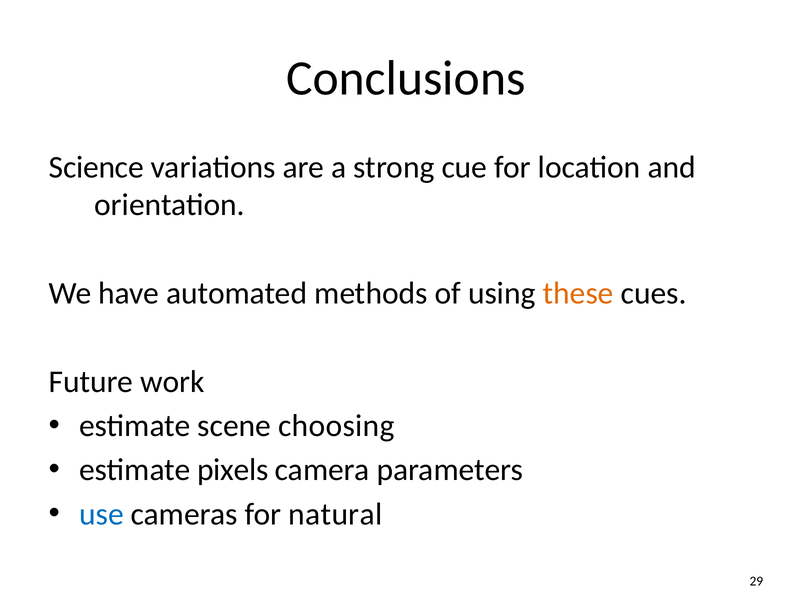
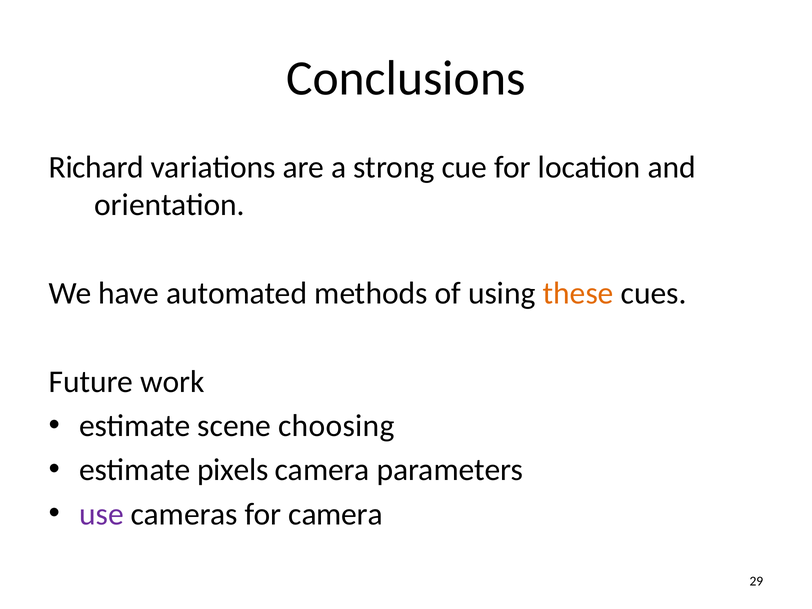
Science: Science -> Richard (96, 167)
use colour: blue -> purple (101, 514)
for natural: natural -> camera (336, 514)
